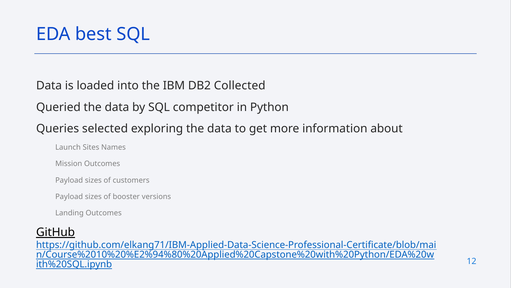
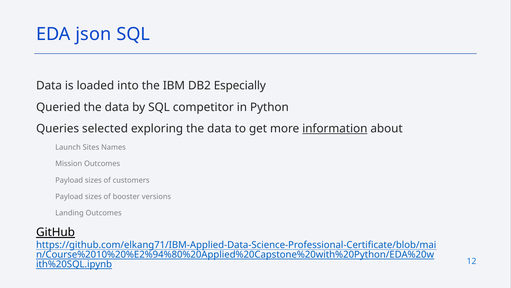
best: best -> json (93, 34)
Collected: Collected -> Especially (240, 85)
information underline: none -> present (335, 128)
